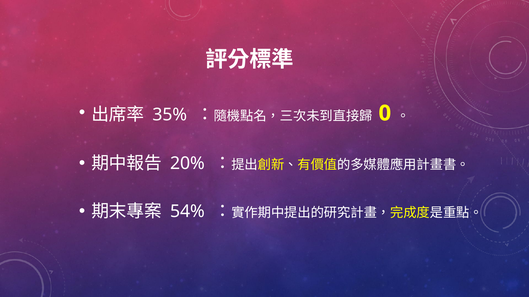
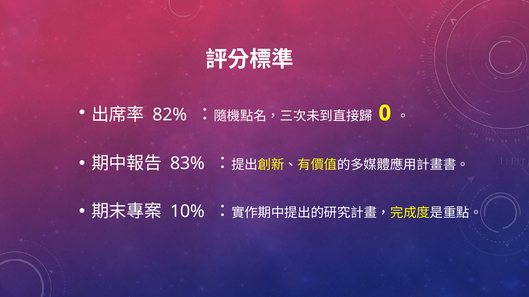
35%: 35% -> 82% (170, 115)
20%: 20% -> 83% (188, 164)
54%: 54% -> 10% (188, 212)
